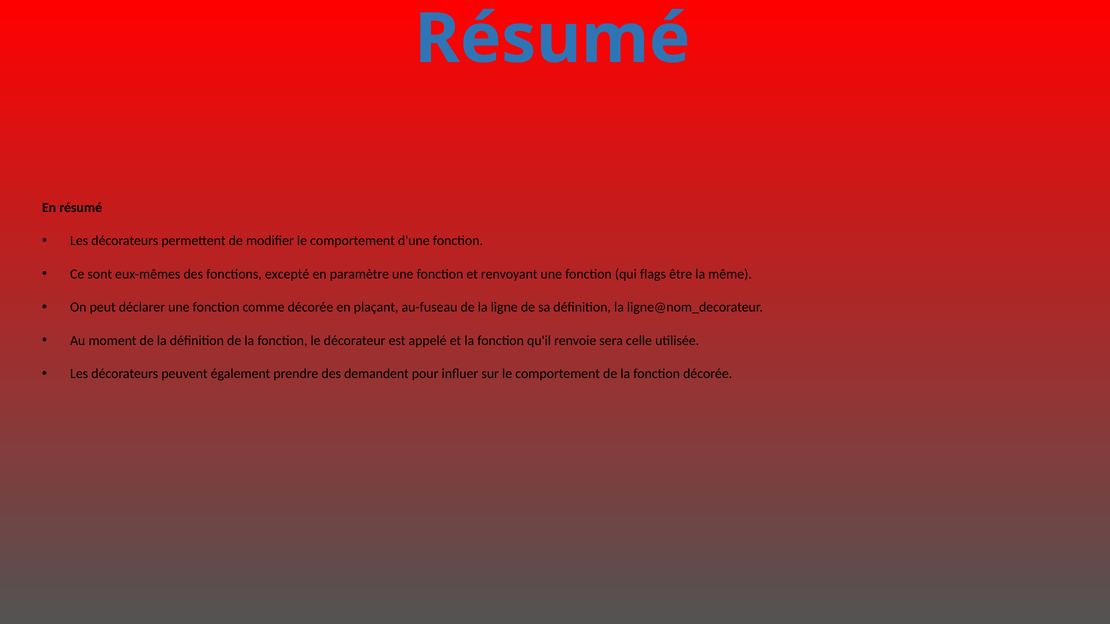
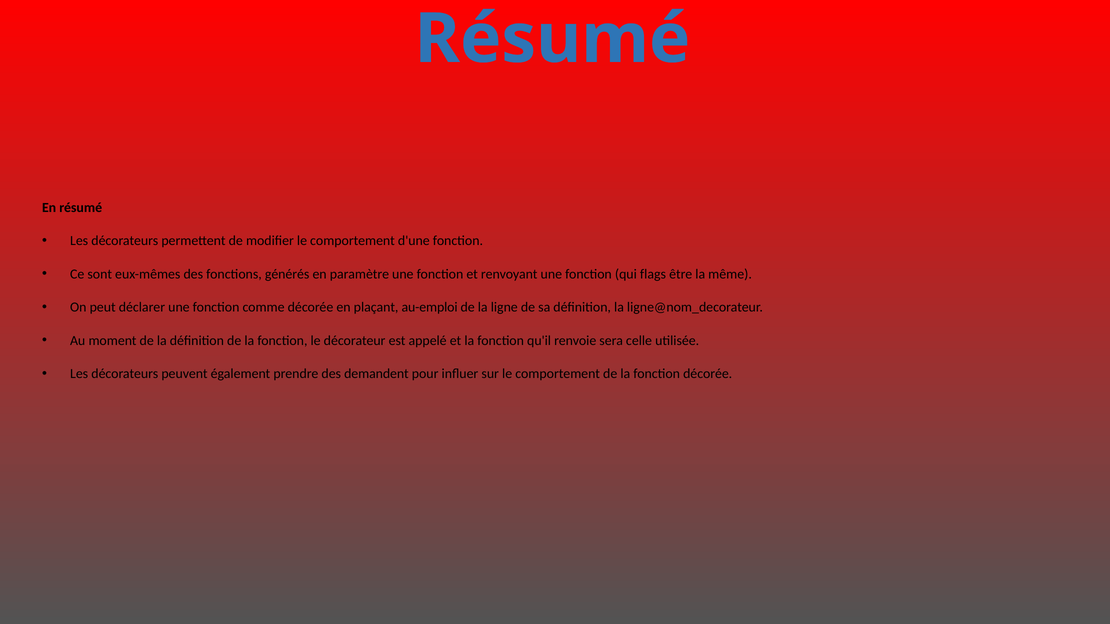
excepté: excepté -> générés (287, 274)
au-fuseau: au-fuseau -> au-emploi (430, 308)
